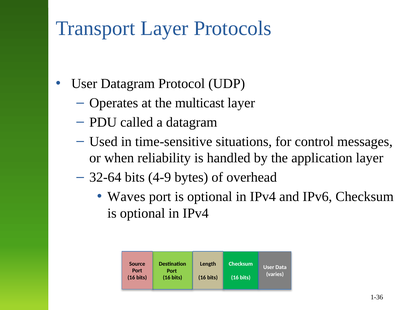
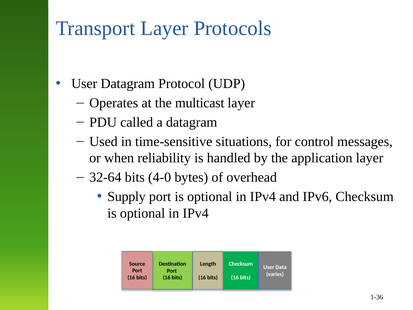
4-9: 4-9 -> 4-0 (160, 177)
Waves: Waves -> Supply (127, 196)
